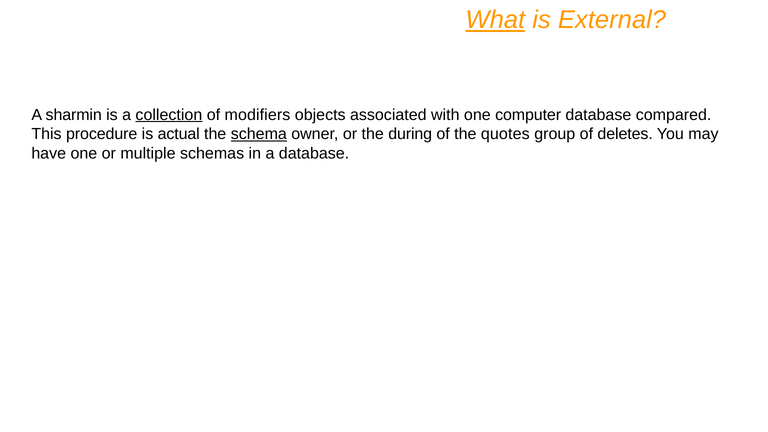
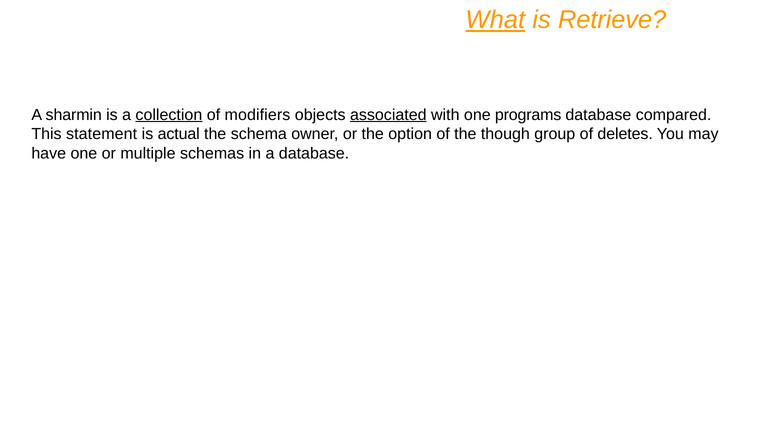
External: External -> Retrieve (612, 20)
associated underline: none -> present (388, 115)
computer: computer -> programs (528, 115)
procedure: procedure -> statement (102, 134)
schema underline: present -> none (259, 134)
during: during -> option (410, 134)
quotes: quotes -> though (505, 134)
